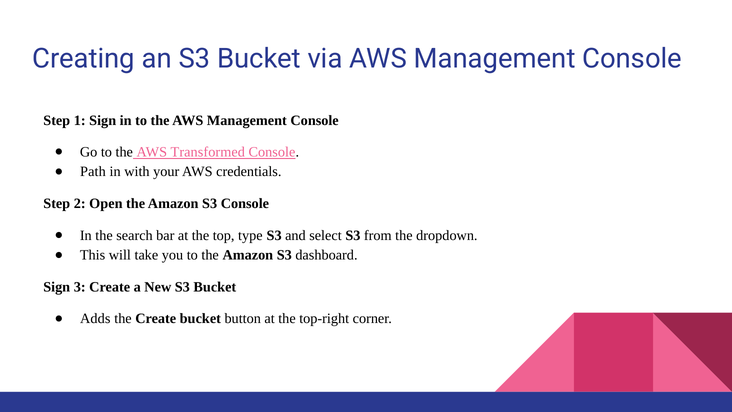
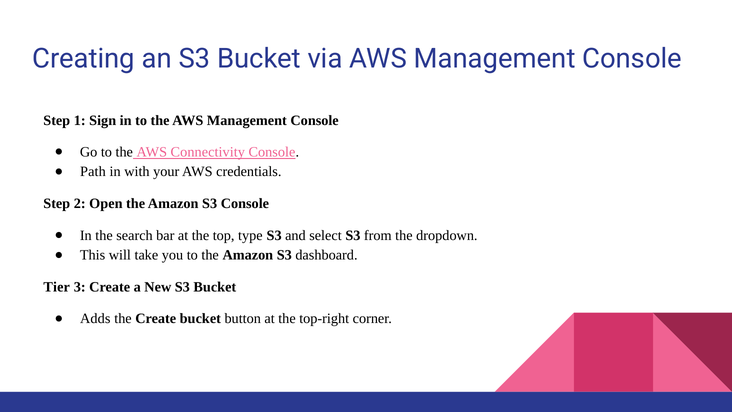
Transformed: Transformed -> Connectivity (208, 152)
Sign: Sign -> Tier (57, 287)
